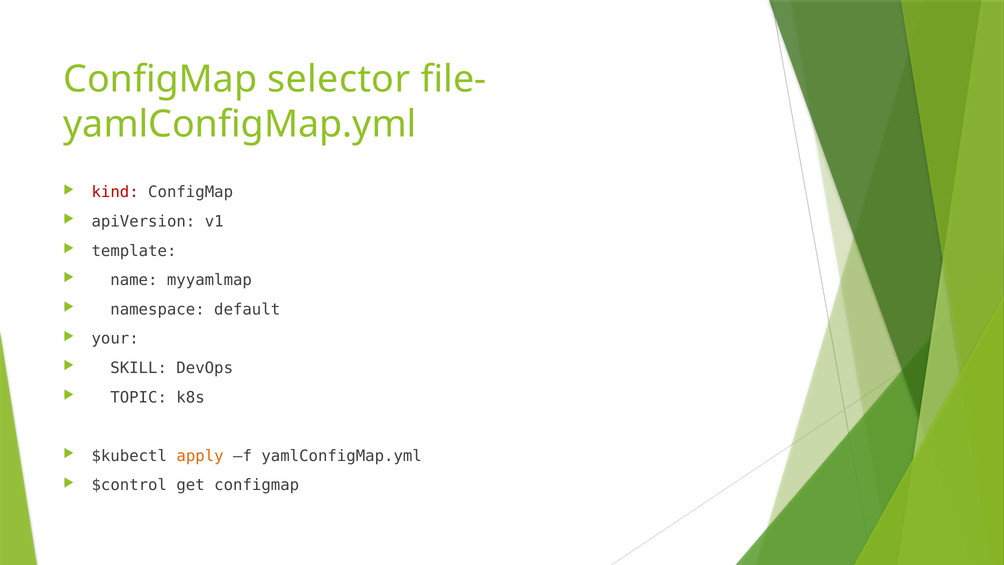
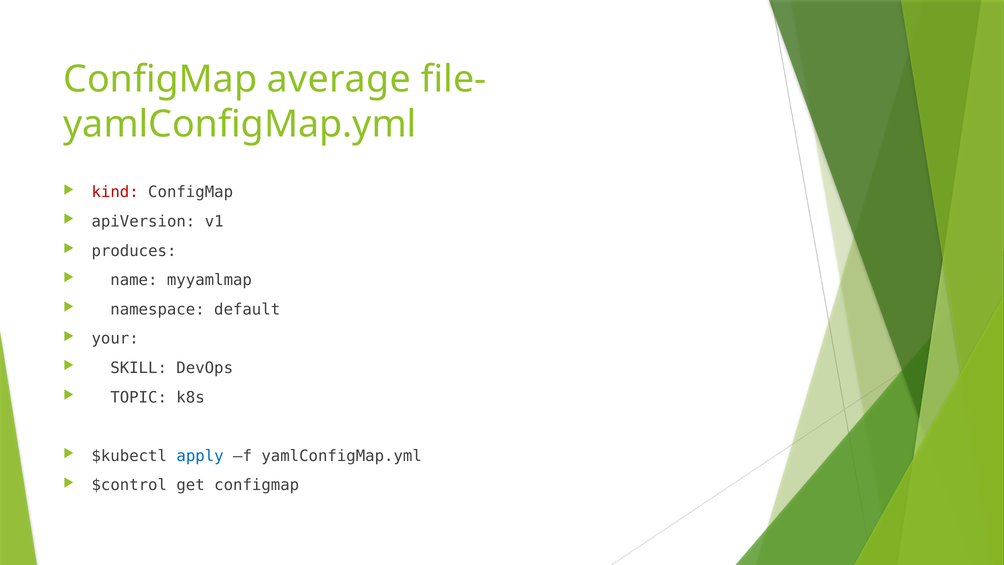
selector: selector -> average (339, 79)
template: template -> produces (134, 251)
apply colour: orange -> blue (200, 456)
